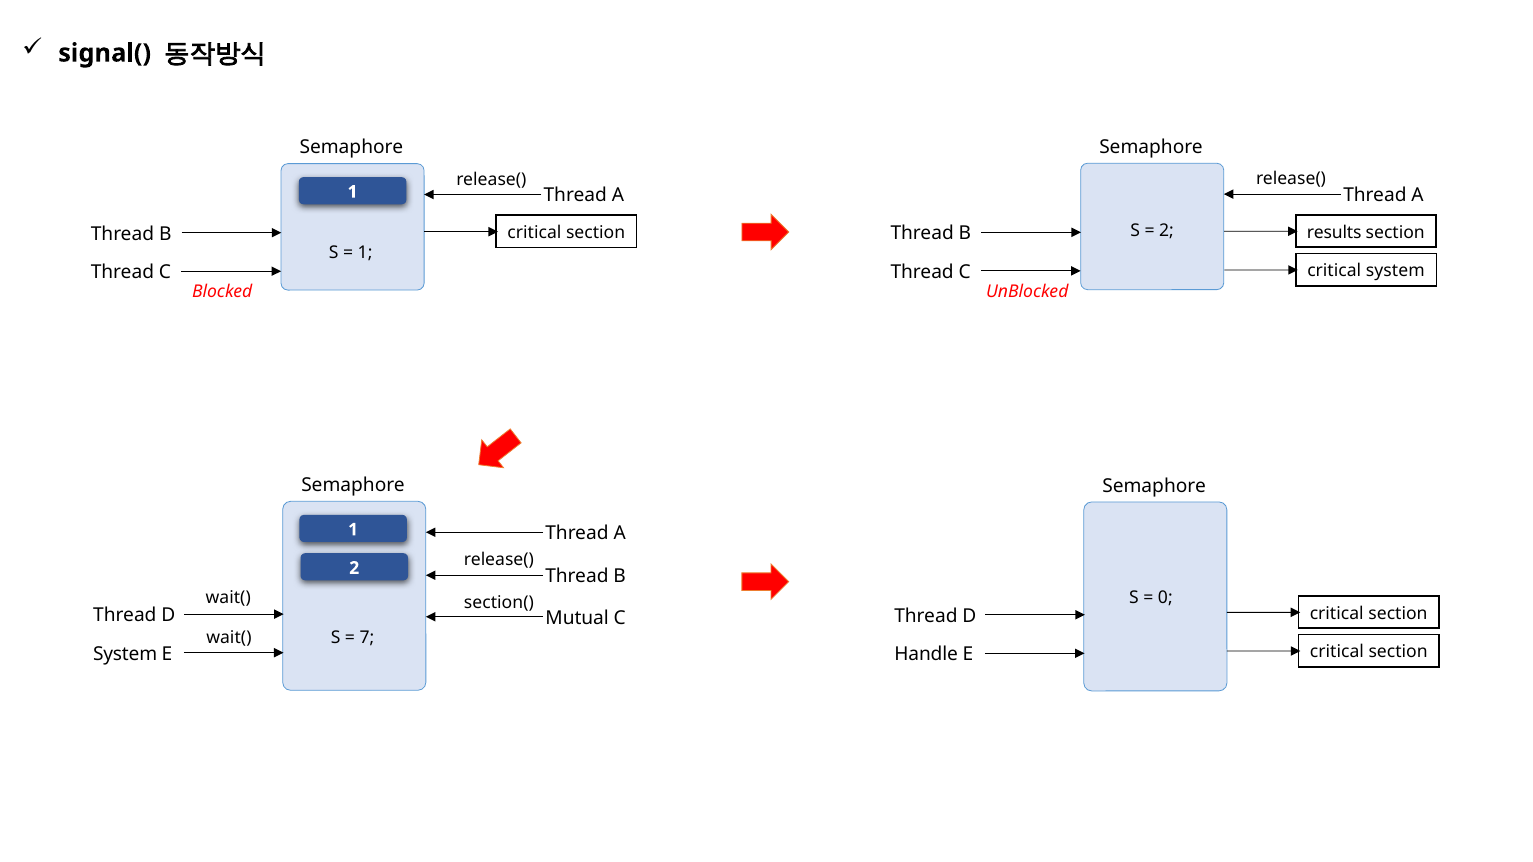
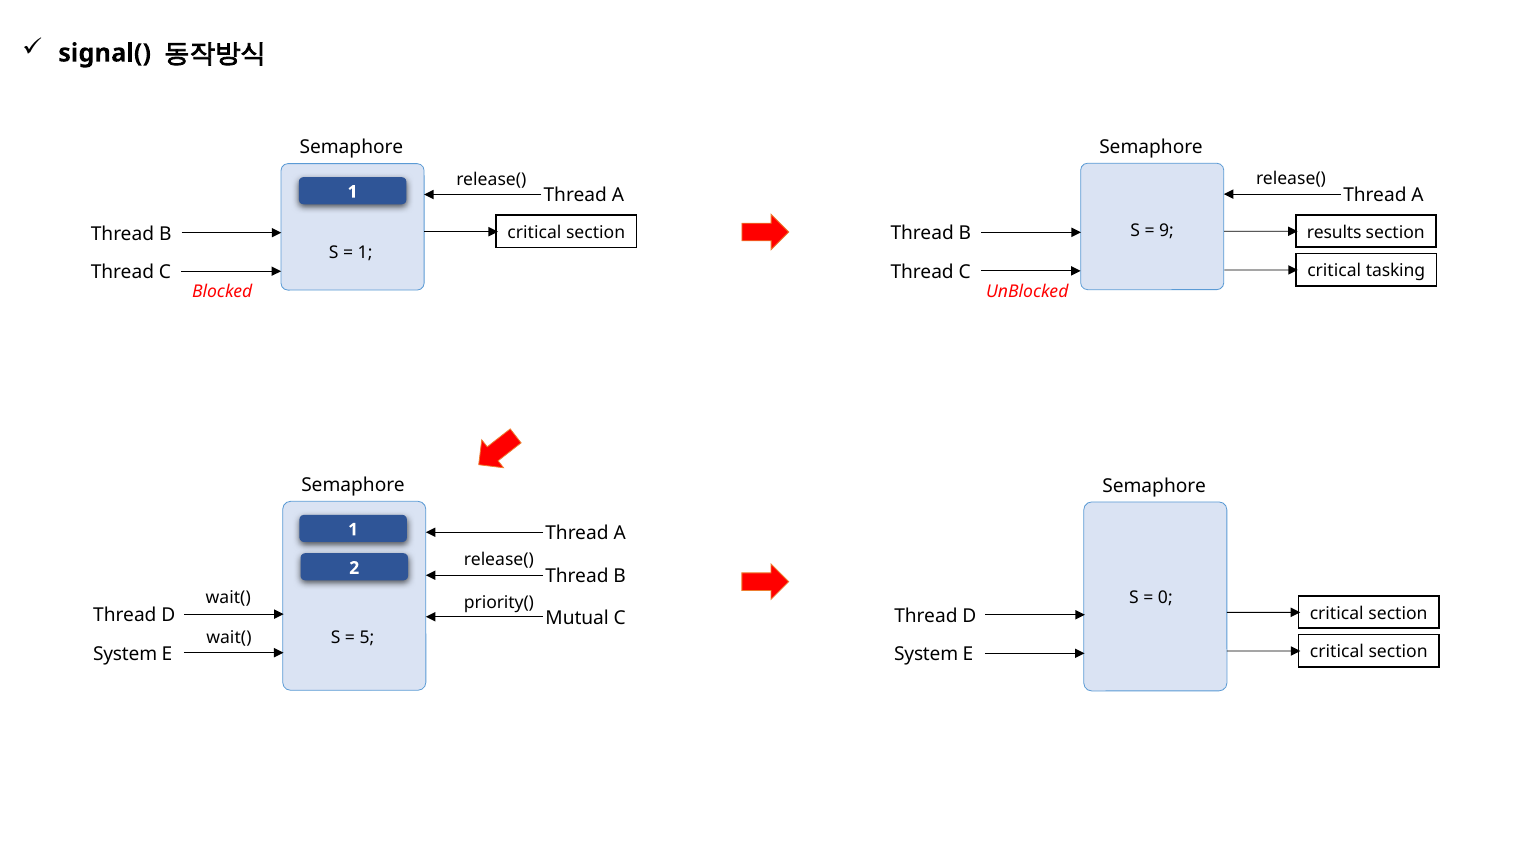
2: 2 -> 9 (1166, 231)
critical system: system -> tasking (1395, 271)
section(: section( -> priority( (499, 603)
7: 7 -> 5 (367, 638)
Handle: Handle -> System (926, 655)
